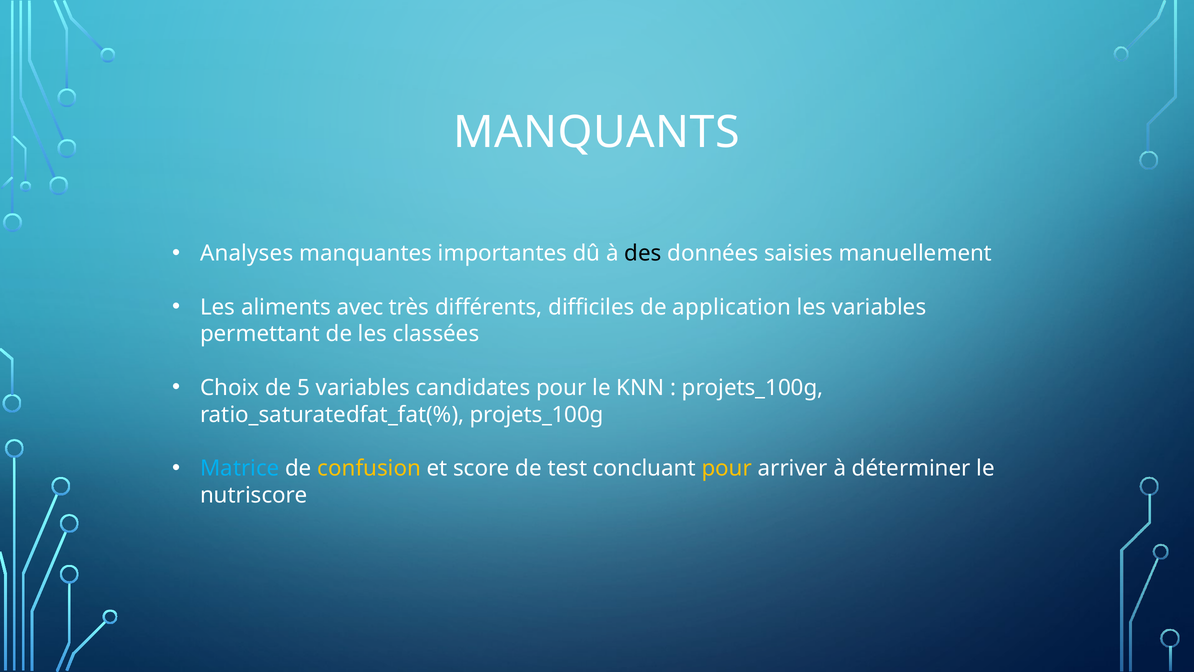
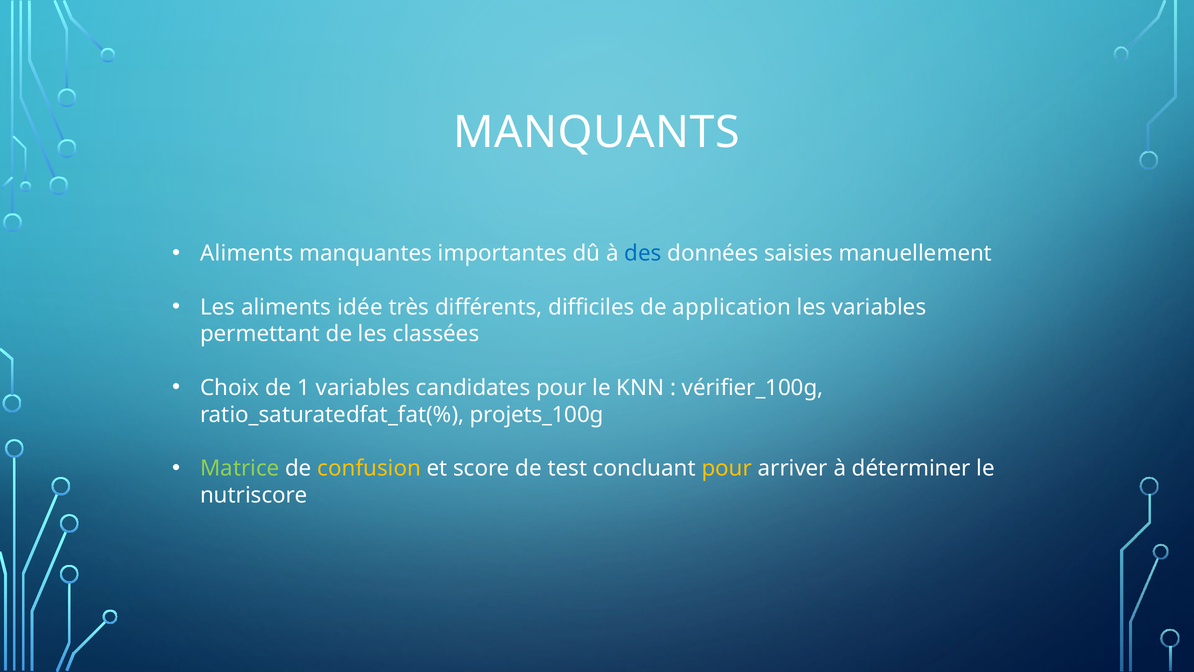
Analyses: Analyses -> Aliments (247, 253)
des colour: black -> blue (643, 253)
avec: avec -> idée (360, 307)
5: 5 -> 1 (304, 388)
projets_100g: projets_100g -> vérifier_100g (753, 388)
Matrice colour: light blue -> light green (240, 468)
